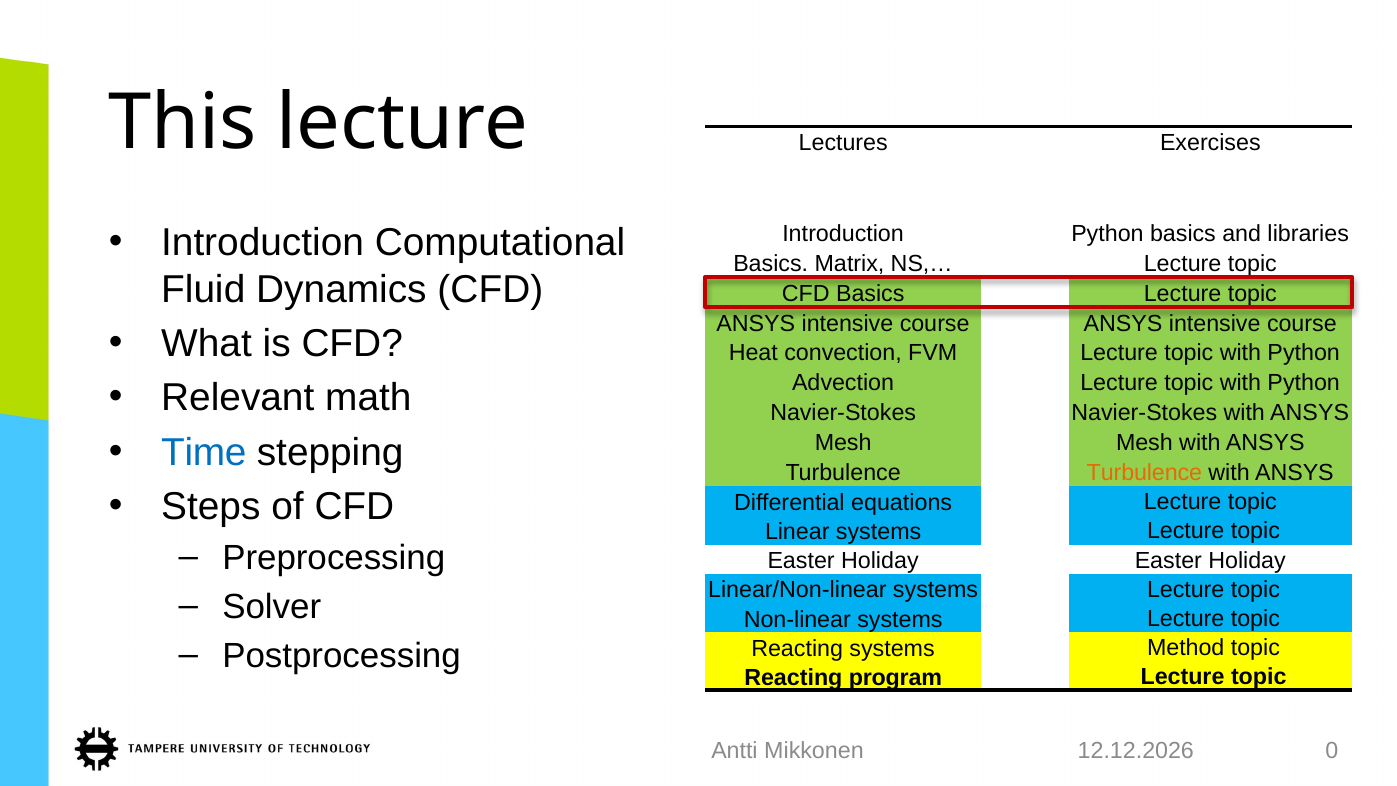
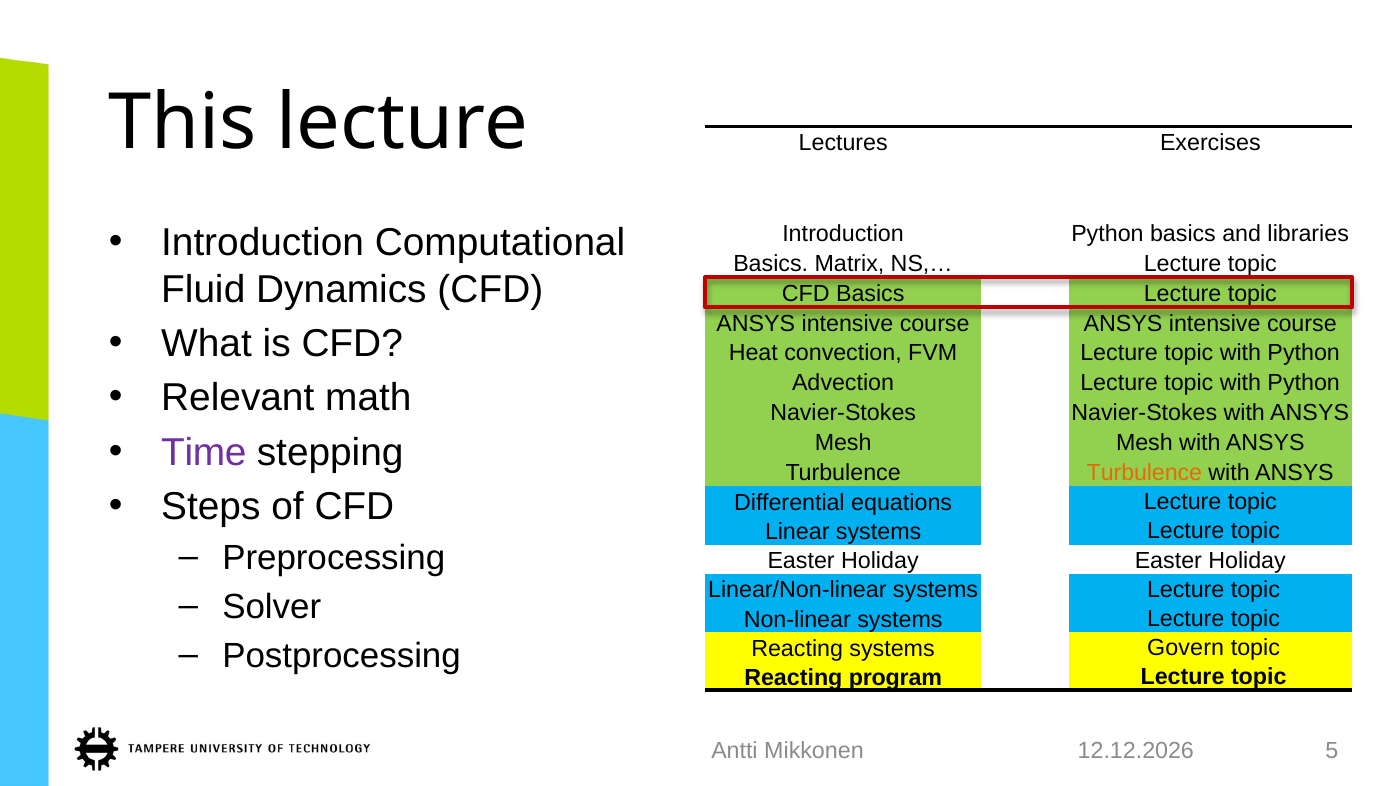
Time colour: blue -> purple (204, 452)
Method: Method -> Govern (1186, 648)
0: 0 -> 5 (1332, 751)
